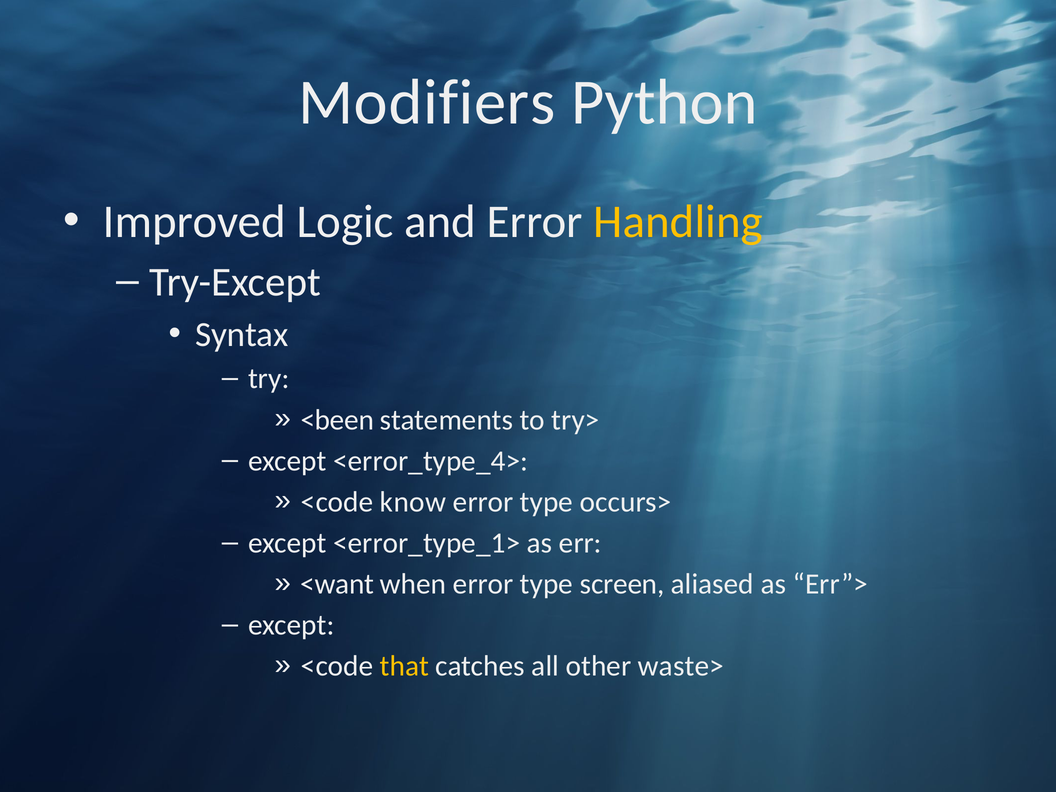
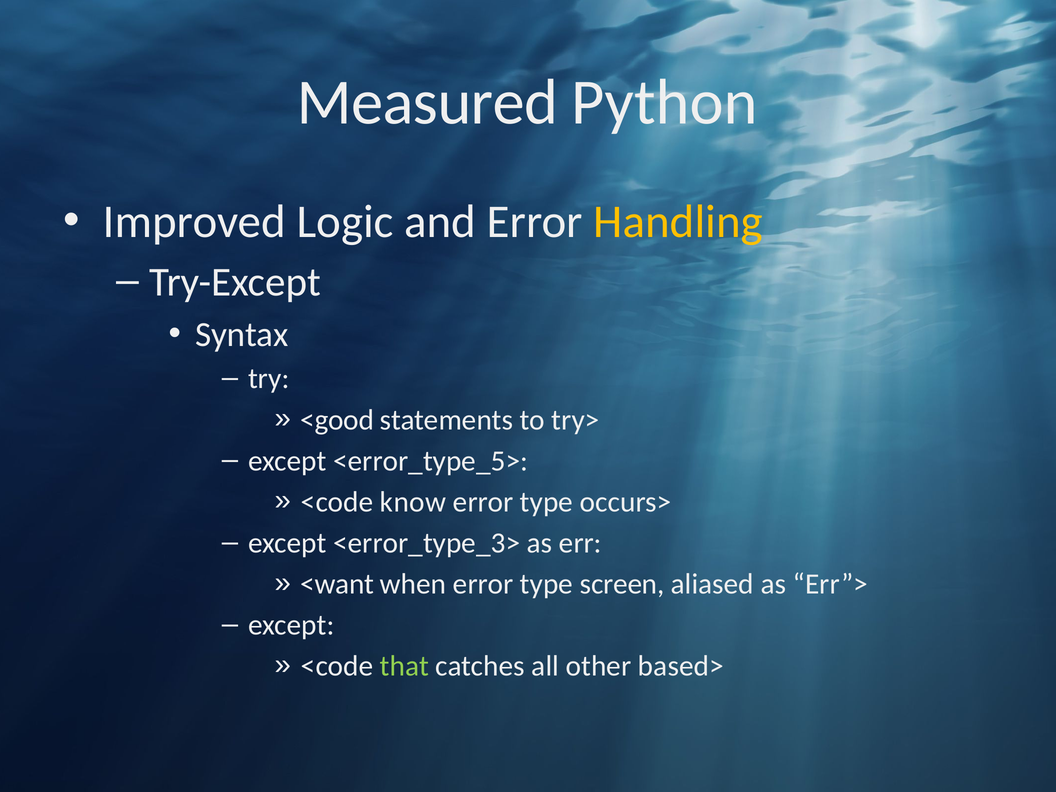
Modifiers: Modifiers -> Measured (427, 102)
<been: <been -> <good (337, 420)
<error_type_4>: <error_type_4> -> <error_type_5> (431, 461)
<error_type_1>: <error_type_1> -> <error_type_3> (427, 543)
that colour: yellow -> light green (404, 666)
waste>: waste> -> based> (681, 666)
